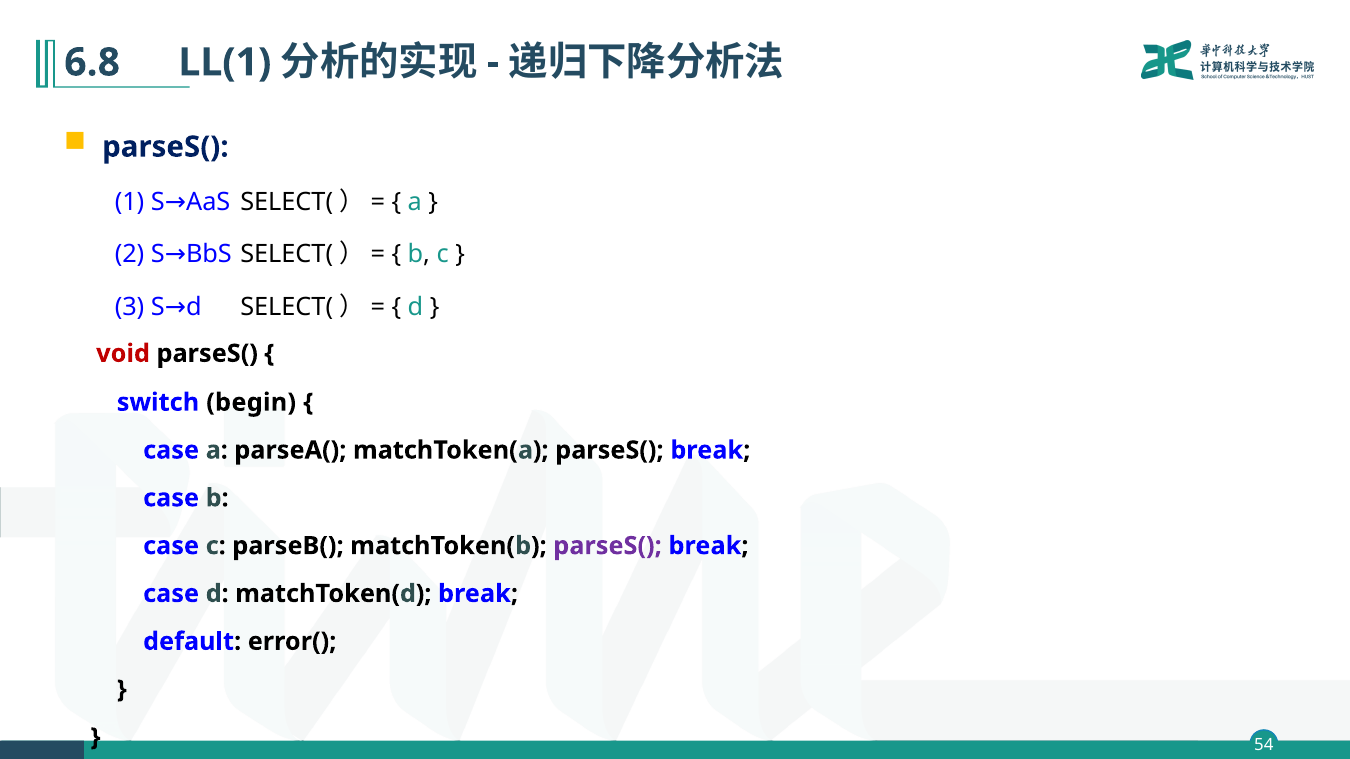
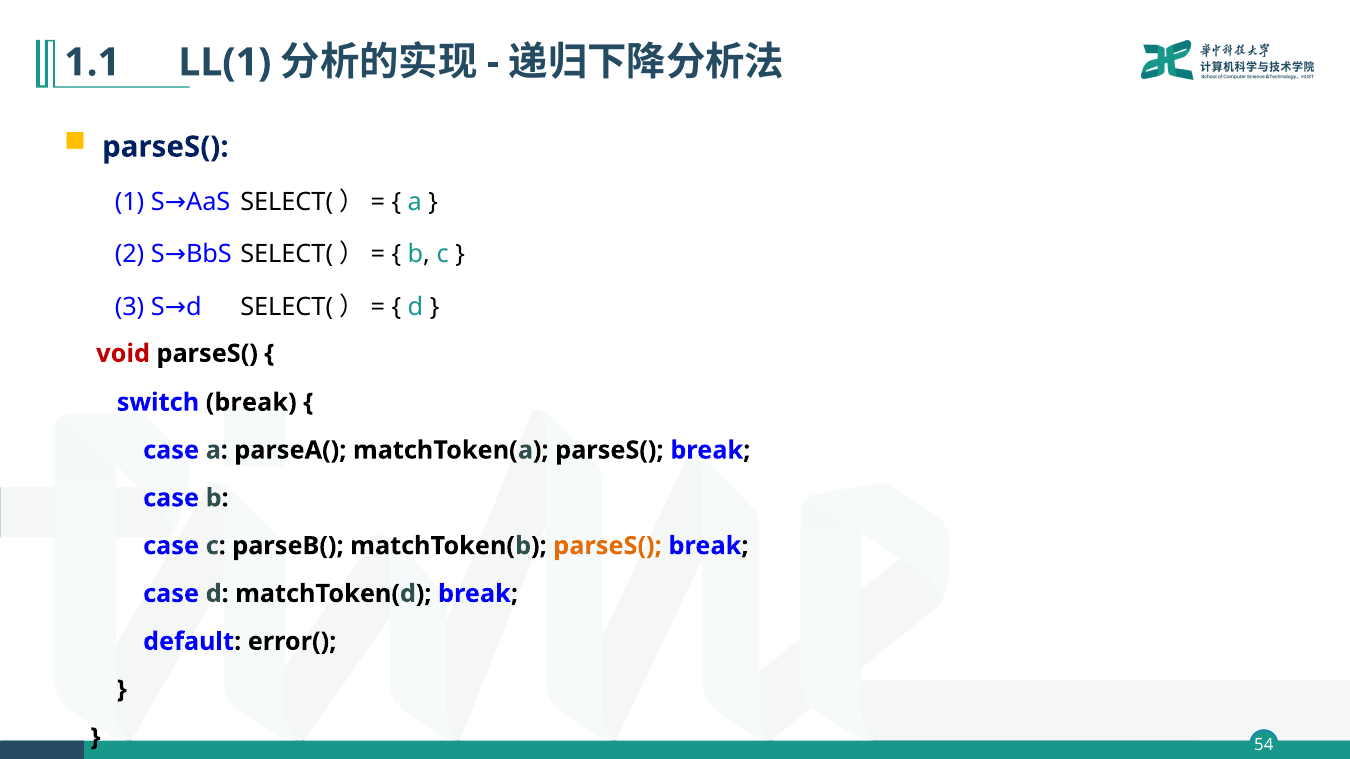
6.8: 6.8 -> 1.1 (92, 63)
switch begin: begin -> break (251, 403)
parseS( colour: purple -> orange (608, 546)
